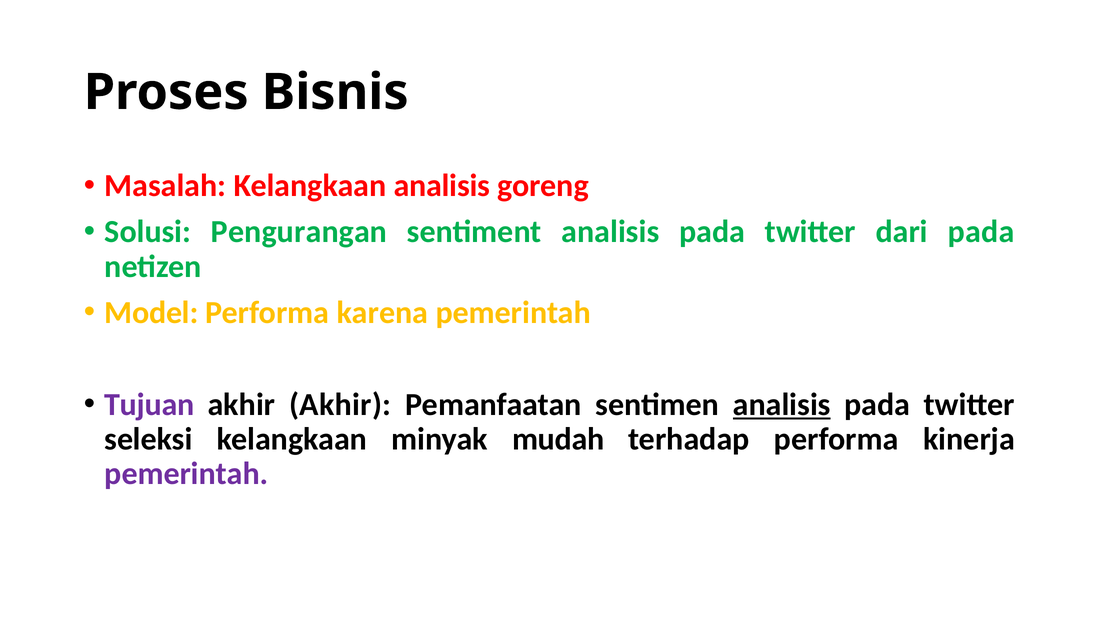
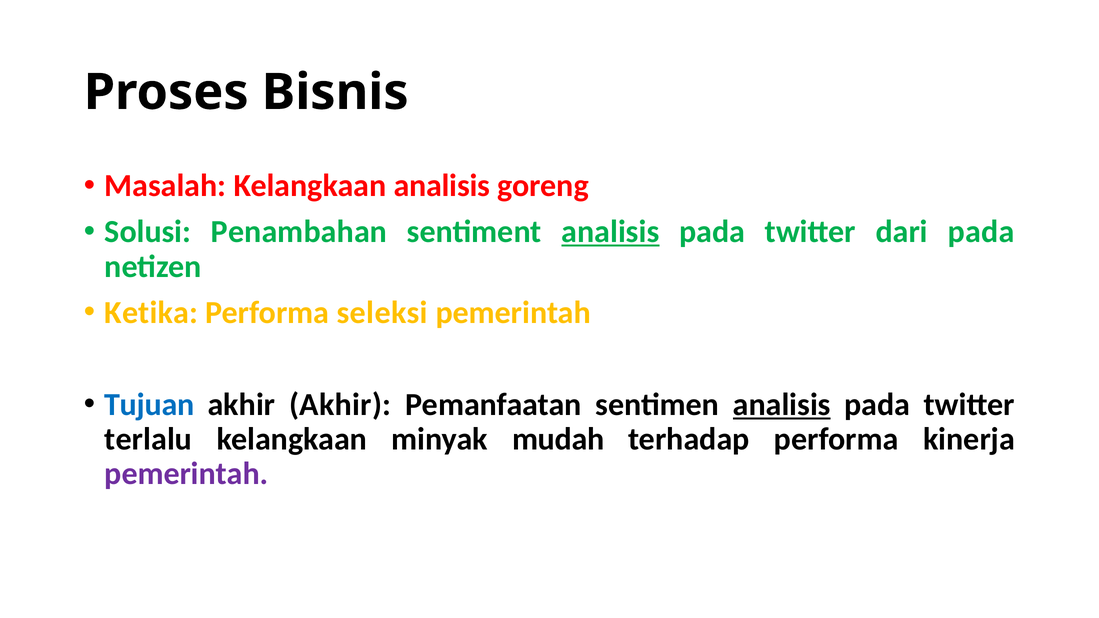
Pengurangan: Pengurangan -> Penambahan (299, 232)
analisis underline: none -> present (610, 232)
Model: Model -> Ketika (151, 313)
karena: karena -> seleksi (382, 313)
Tujuan colour: purple -> blue (149, 405)
seleksi: seleksi -> terlalu (148, 439)
